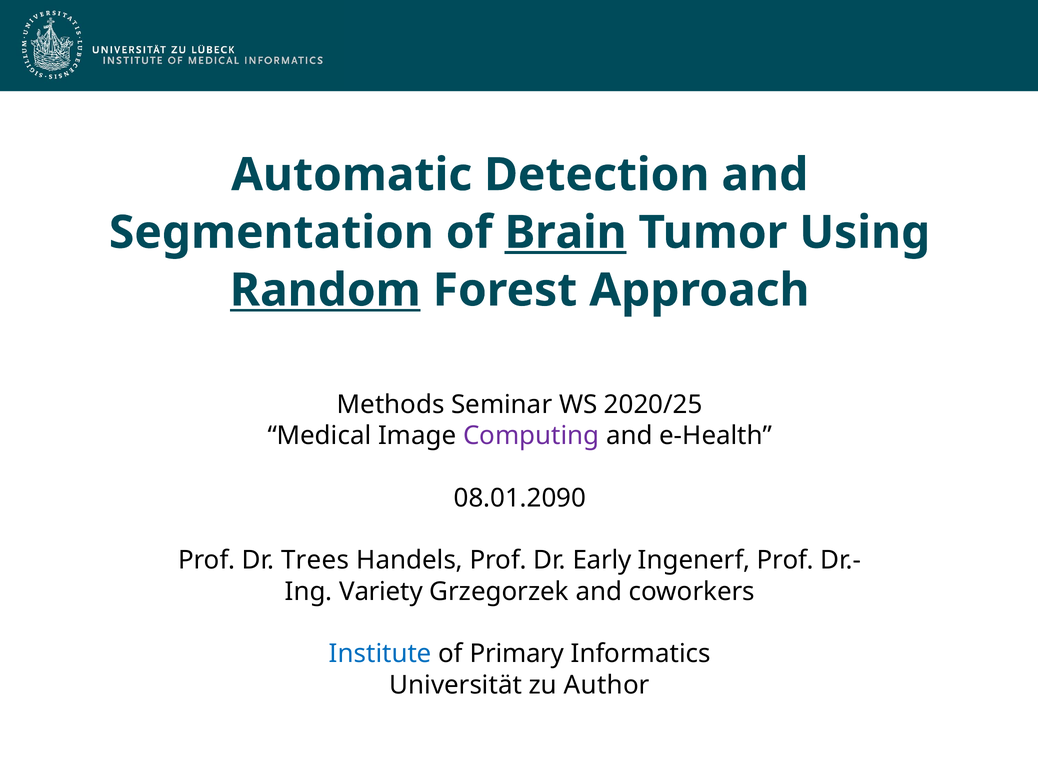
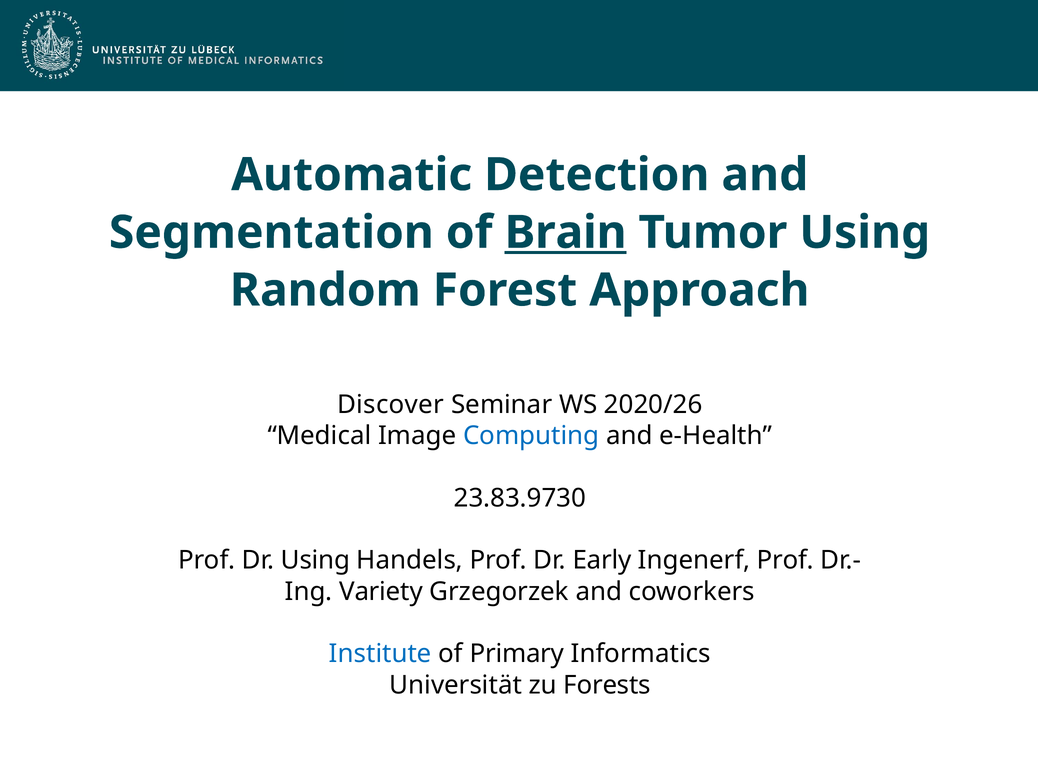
Random underline: present -> none (325, 290)
Methods: Methods -> Discover (391, 404)
2020/25: 2020/25 -> 2020/26 (653, 404)
Computing colour: purple -> blue (531, 435)
08.01.2090: 08.01.2090 -> 23.83.9730 (520, 498)
Dr Trees: Trees -> Using (316, 560)
Author: Author -> Forests (607, 685)
